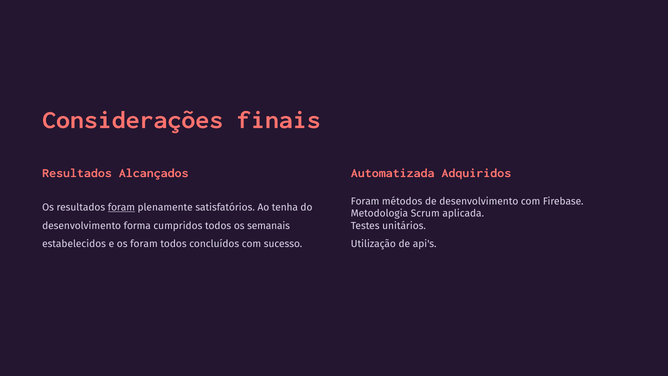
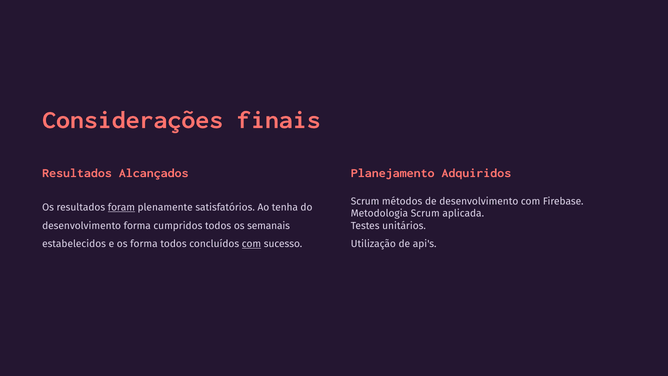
Automatizada: Automatizada -> Planejamento (393, 173)
Foram: Foram -> Scrum (365, 201)
os foram: foram -> forma (144, 244)
com underline: none -> present (251, 244)
